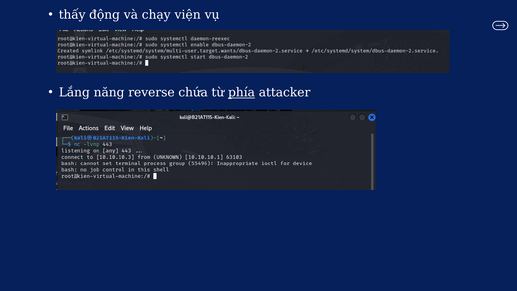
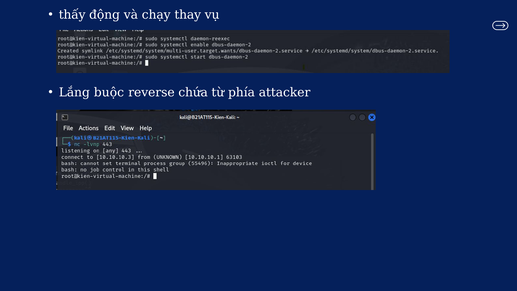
viện: viện -> thay (188, 15)
năng: năng -> buộc (109, 93)
phía underline: present -> none (242, 93)
